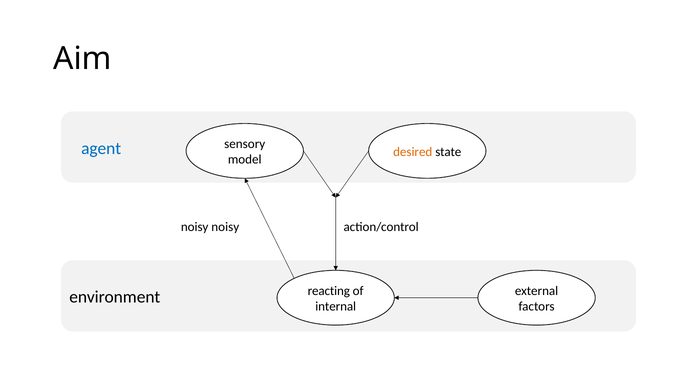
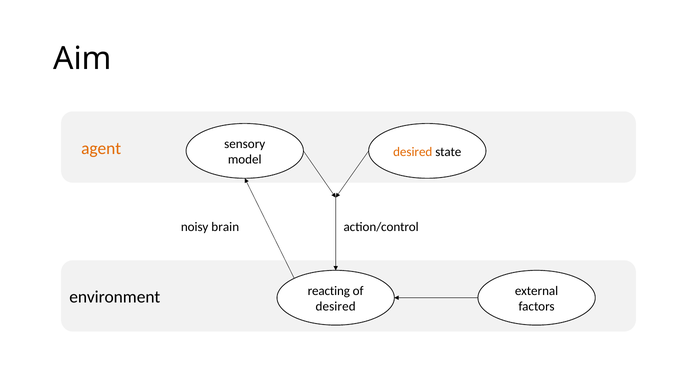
agent colour: blue -> orange (101, 148)
noisy noisy: noisy -> brain (225, 227)
internal: internal -> desired (336, 306)
